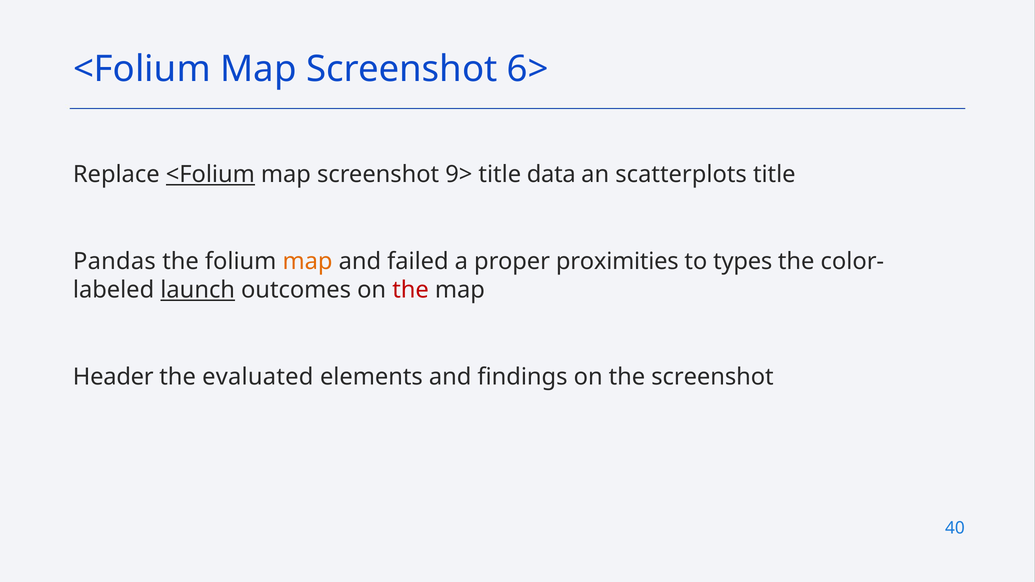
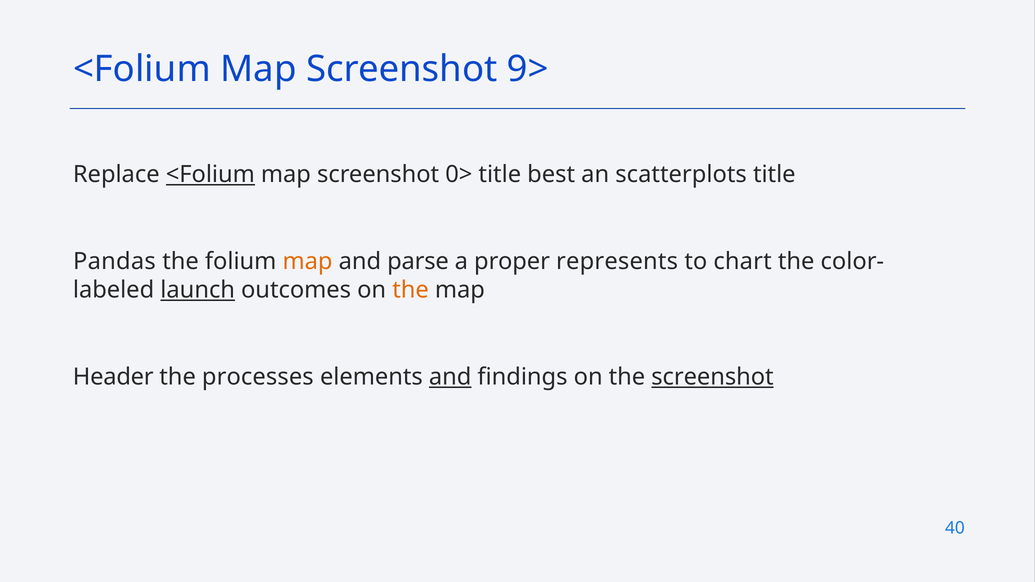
6>: 6> -> 9> (528, 69)
9>: 9> -> 0> (459, 175)
data: data -> best (551, 175)
failed: failed -> parse (418, 262)
proximities: proximities -> represents (617, 262)
types: types -> chart (743, 262)
the colour: red -> orange (411, 290)
evaluated: evaluated -> processes (258, 377)
and underline: none -> present (450, 377)
screenshot underline: none -> present (712, 377)
